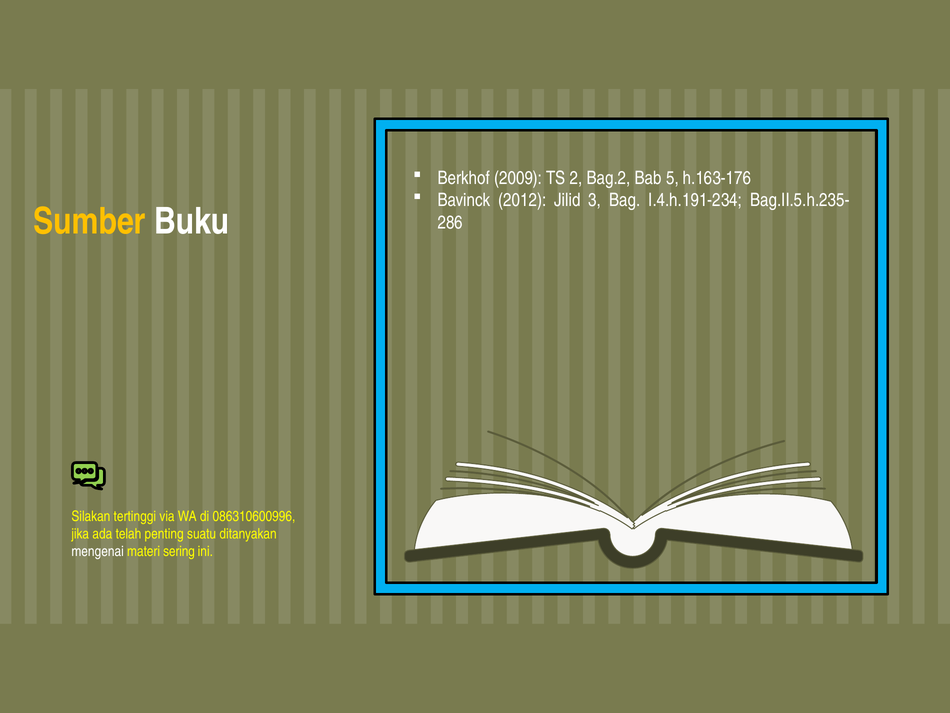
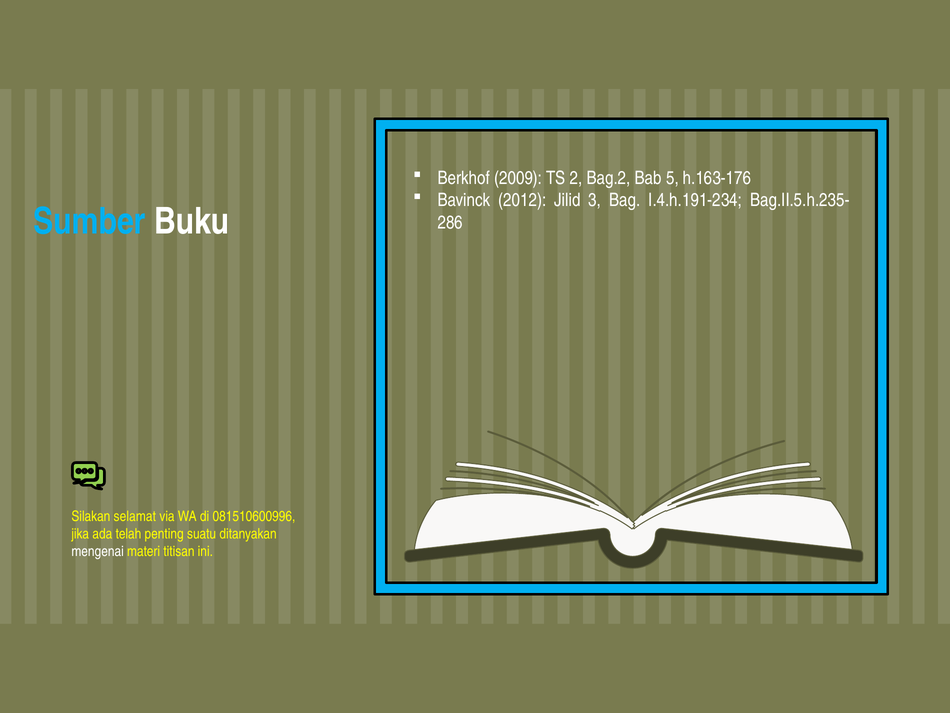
Sumber colour: yellow -> light blue (89, 221)
tertinggi: tertinggi -> selamat (135, 516)
086310600996: 086310600996 -> 081510600996 (254, 516)
sering: sering -> titisan (179, 551)
